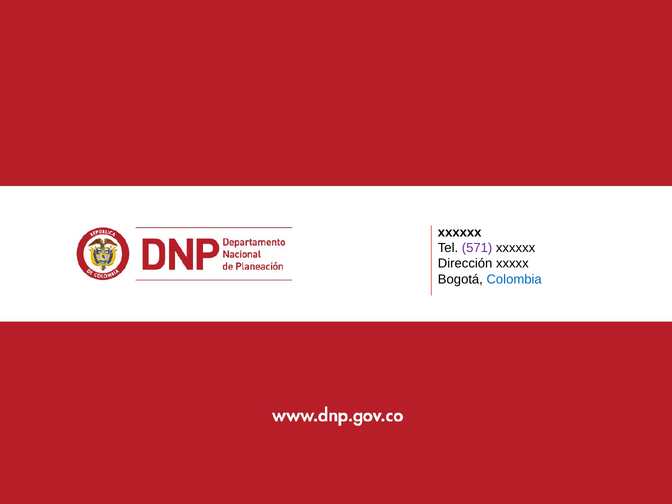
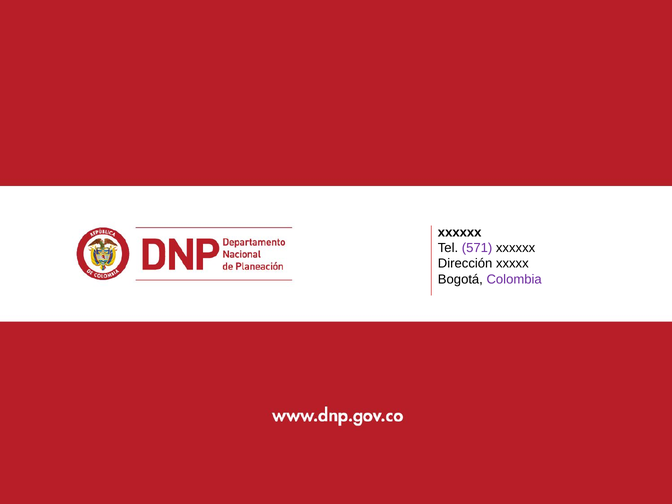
Colombia colour: blue -> purple (514, 279)
